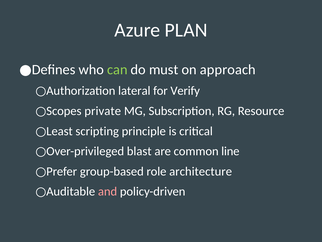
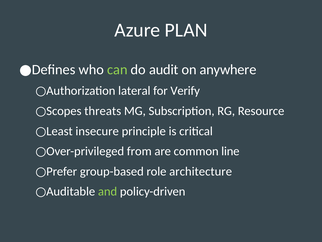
must: must -> audit (164, 69)
approach: approach -> anywhere (228, 69)
private: private -> threats (103, 111)
scripting: scripting -> insecure (97, 131)
blast: blast -> from (139, 151)
and colour: pink -> light green (108, 191)
